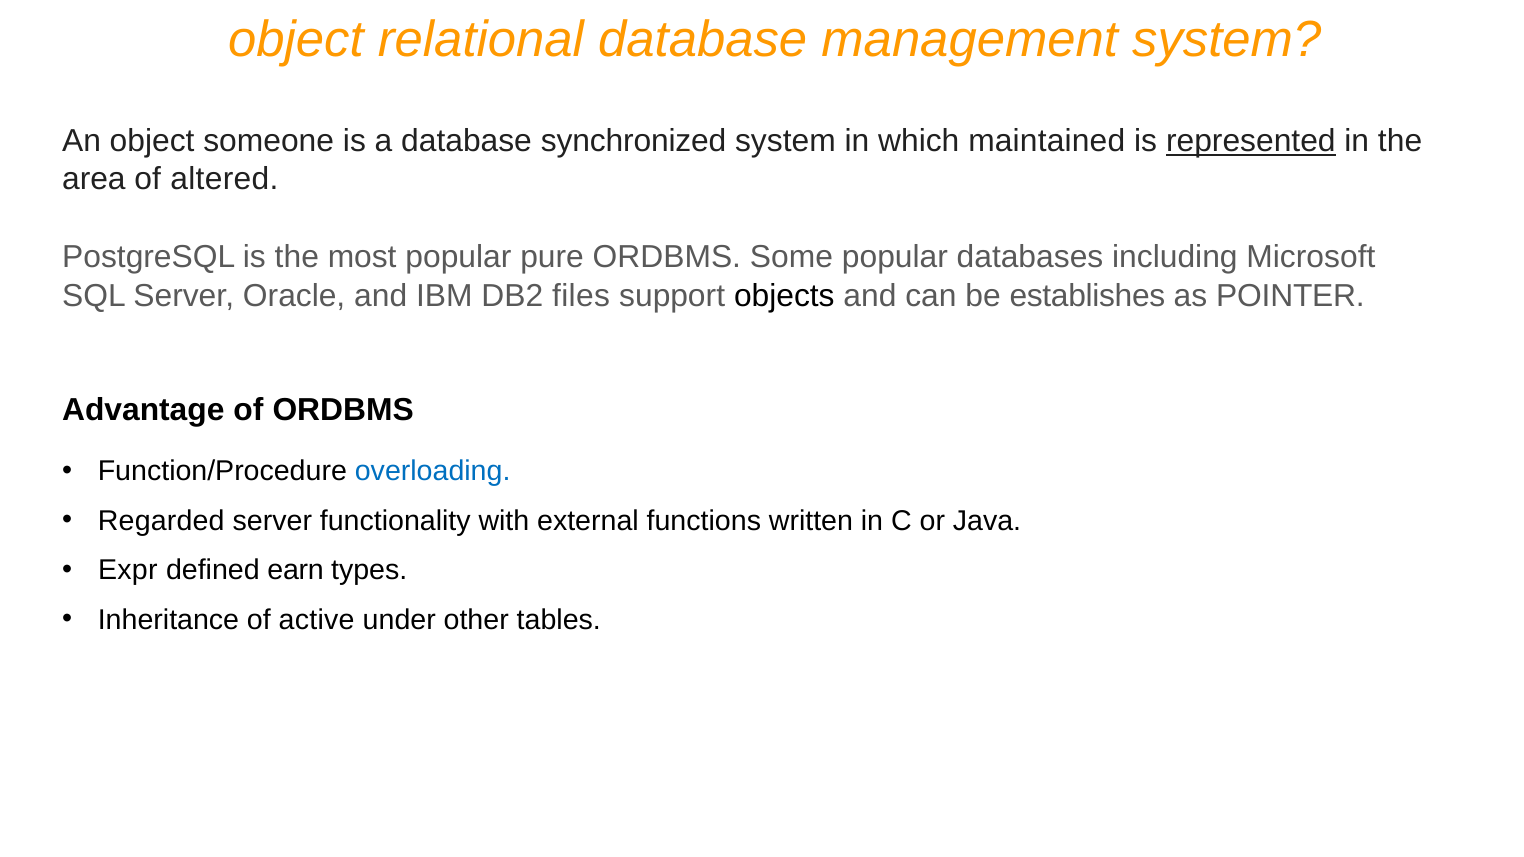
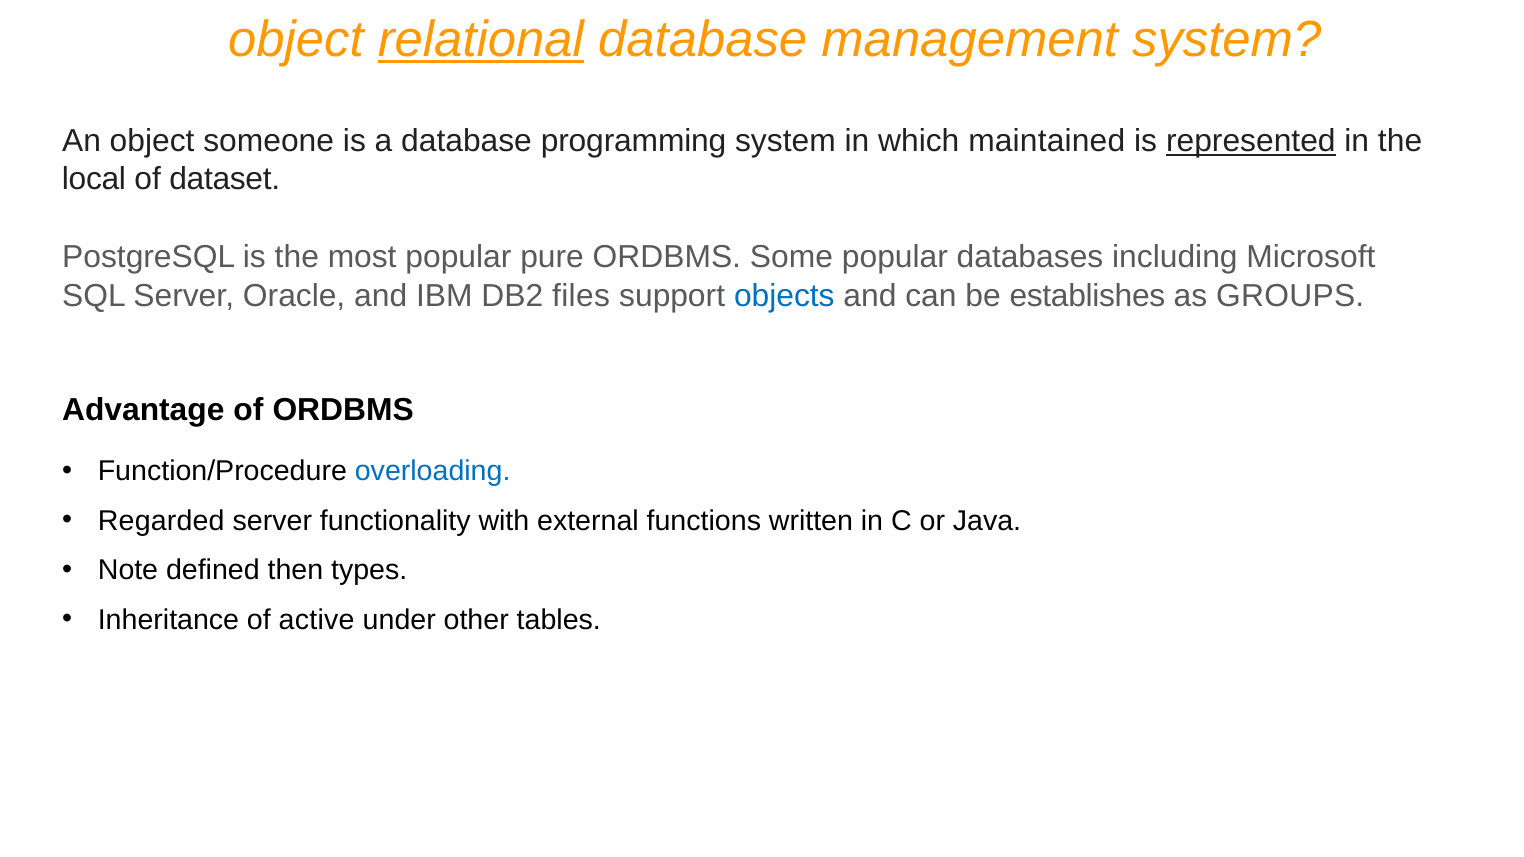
relational underline: none -> present (481, 40)
synchronized: synchronized -> programming (634, 141)
area: area -> local (94, 179)
altered: altered -> dataset (225, 179)
objects colour: black -> blue (784, 296)
POINTER: POINTER -> GROUPS (1290, 296)
Expr: Expr -> Note (128, 570)
earn: earn -> then (295, 570)
